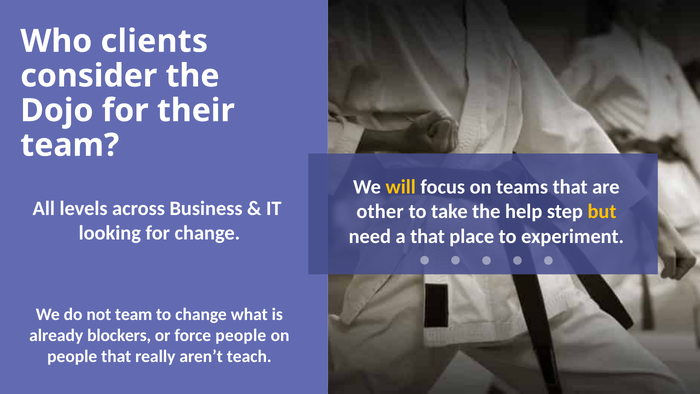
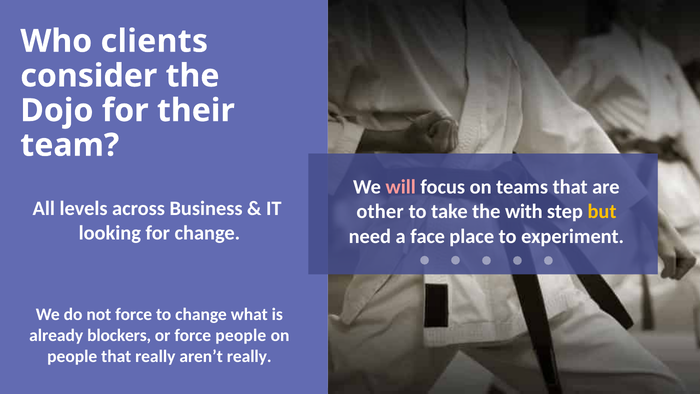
will colour: yellow -> pink (401, 187)
help: help -> with (524, 212)
a that: that -> face (428, 236)
not team: team -> force (134, 314)
aren’t teach: teach -> really (249, 356)
